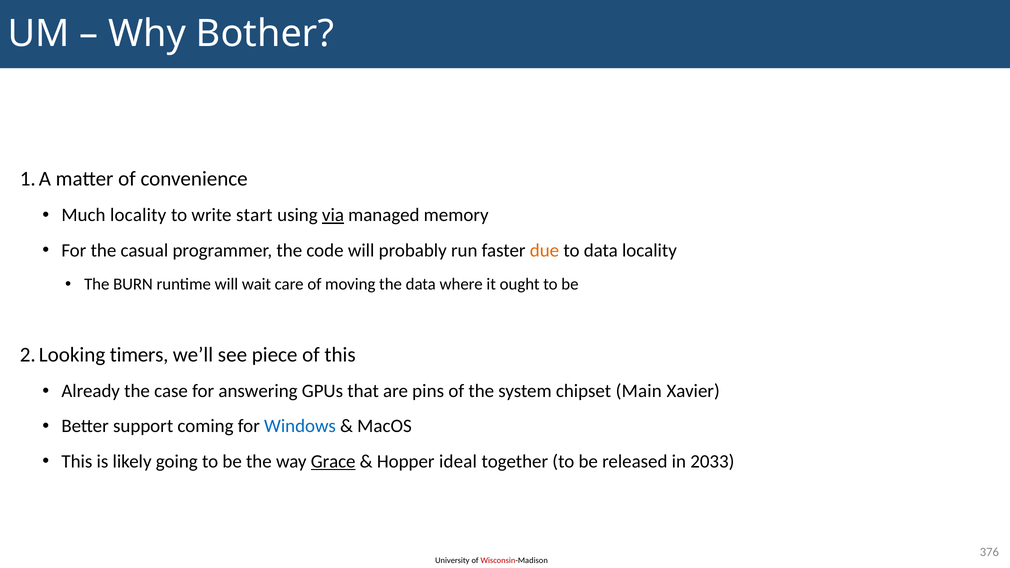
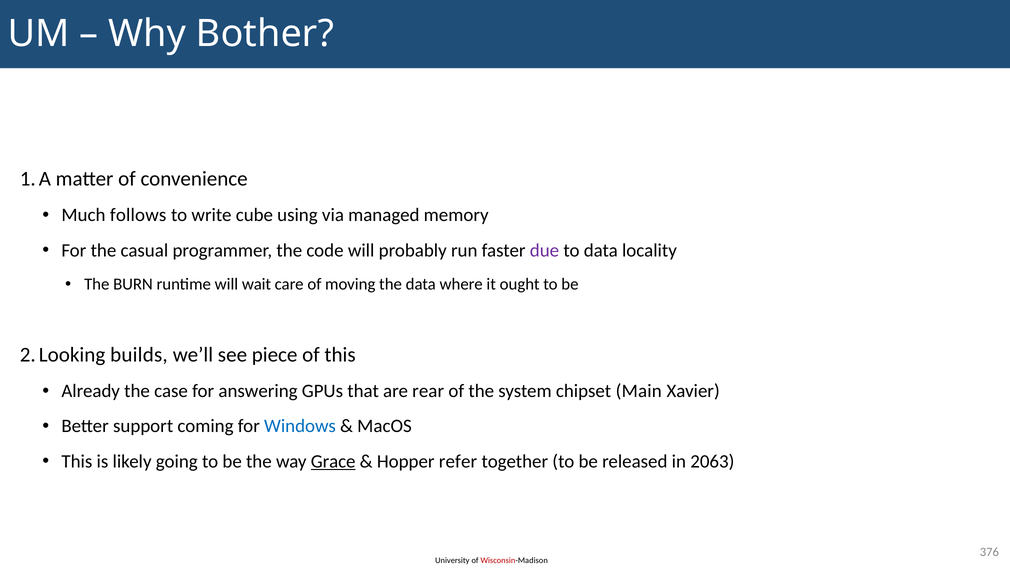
Much locality: locality -> follows (138, 215)
start: start -> cube (254, 215)
via underline: present -> none (333, 215)
due colour: orange -> purple (544, 250)
timers: timers -> builds (139, 355)
pins: pins -> rear (428, 391)
ideal: ideal -> refer (458, 461)
2033: 2033 -> 2063 (712, 461)
